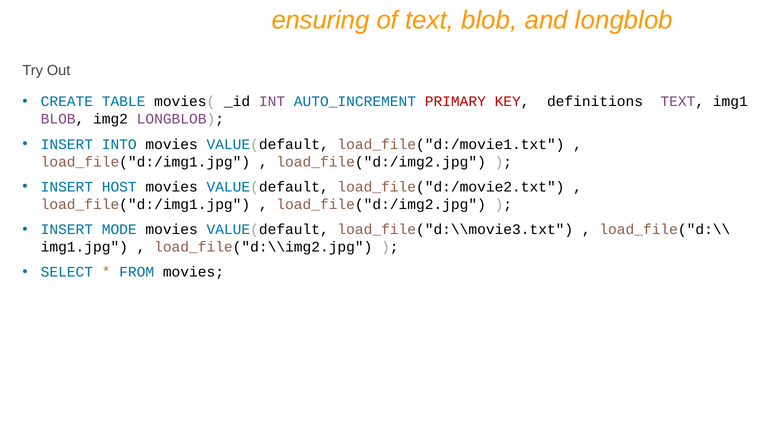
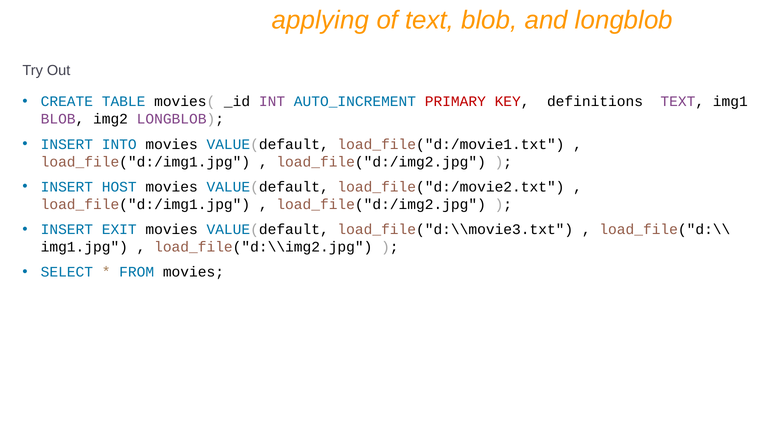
ensuring: ensuring -> applying (320, 20)
MODE: MODE -> EXIT (119, 230)
